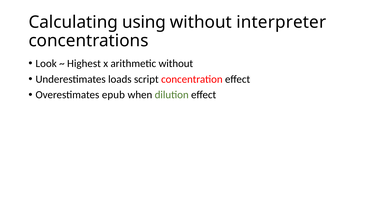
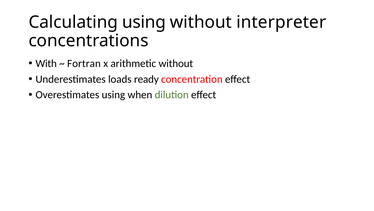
Look: Look -> With (46, 63)
Highest: Highest -> Fortran (84, 63)
script: script -> ready (146, 79)
Overestimates epub: epub -> using (113, 95)
